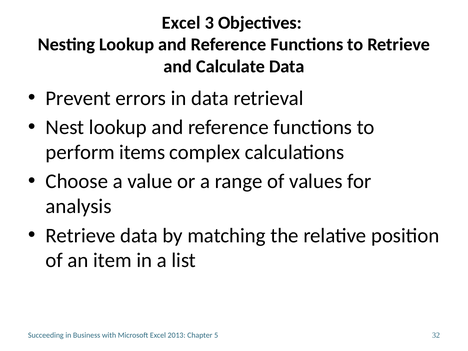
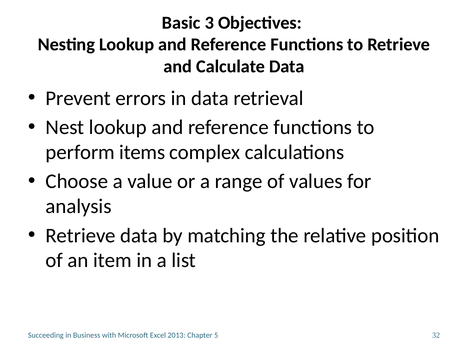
Excel: Excel -> Basic (181, 23)
